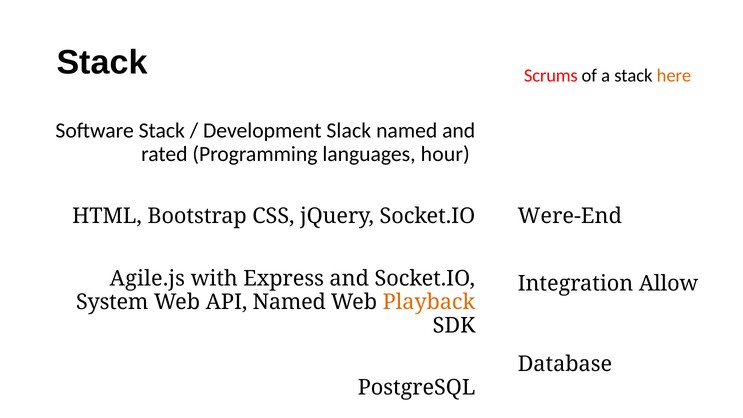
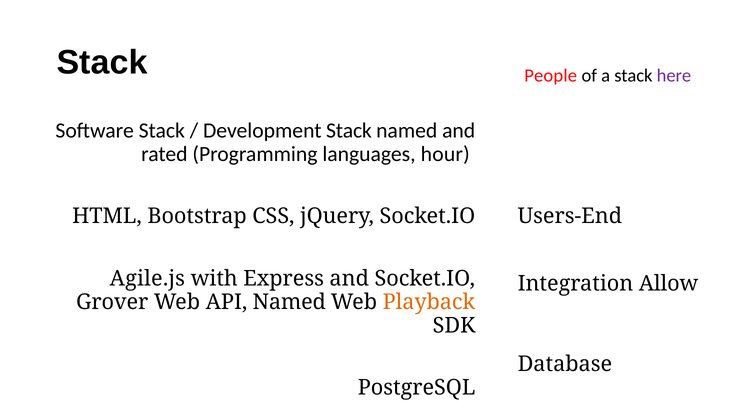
Scrums: Scrums -> People (551, 75)
here colour: orange -> purple (674, 75)
Development Slack: Slack -> Stack (349, 130)
Were-End: Were-End -> Users-End (570, 216)
System: System -> Grover (112, 302)
